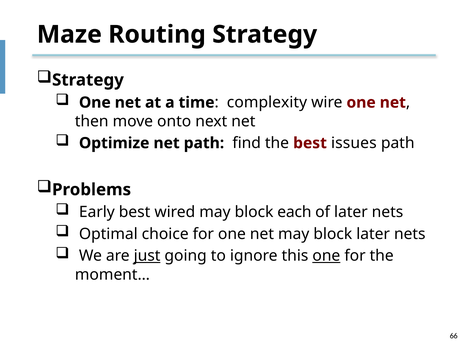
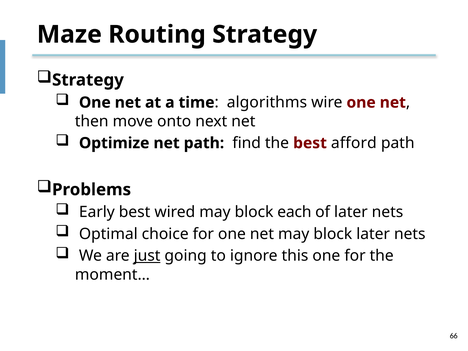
complexity: complexity -> algorithms (267, 103)
issues: issues -> afford (354, 143)
one underline: present -> none (326, 256)
